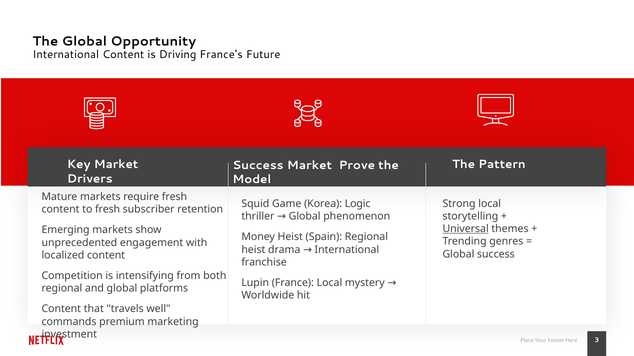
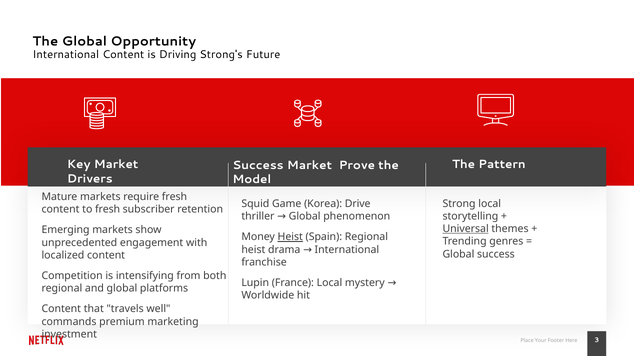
France's: France's -> Strong's (221, 55)
Logic: Logic -> Drive (358, 204)
Heist underline: none -> present (290, 237)
